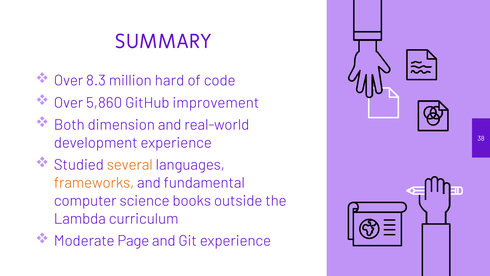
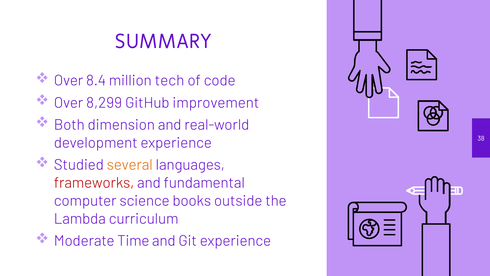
8.3: 8.3 -> 8.4 (96, 81)
hard: hard -> tech (170, 81)
5,860: 5,860 -> 8,299 (104, 103)
frameworks colour: orange -> red (94, 183)
Page: Page -> Time (133, 241)
